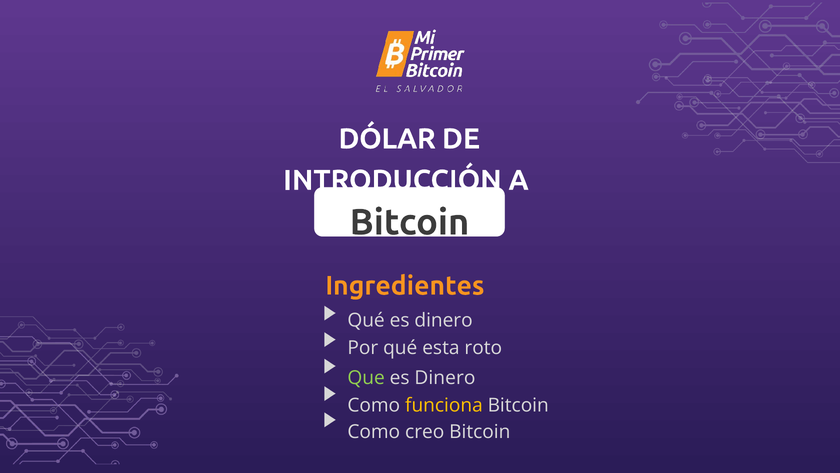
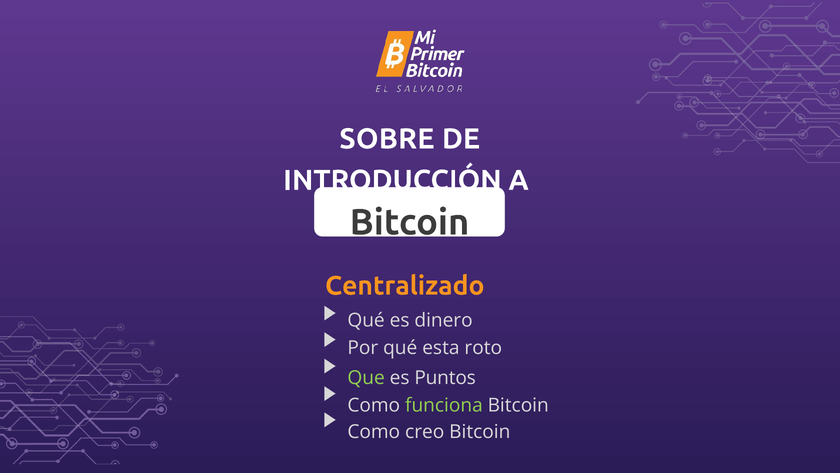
DÓLAR: DÓLAR -> SOBRE (387, 139)
Ingredientes: Ingredientes -> Centralizado (405, 285)
Dinero: Dinero -> Puntos (445, 378)
funciona colour: yellow -> light green (444, 405)
